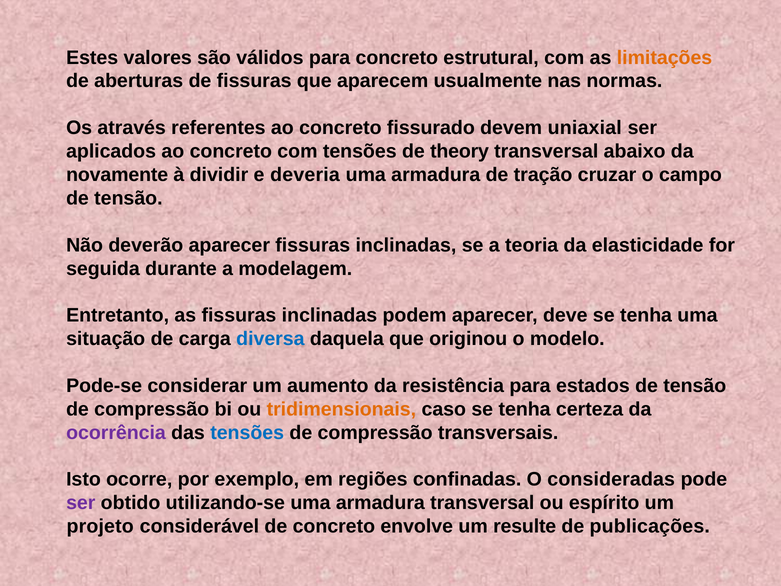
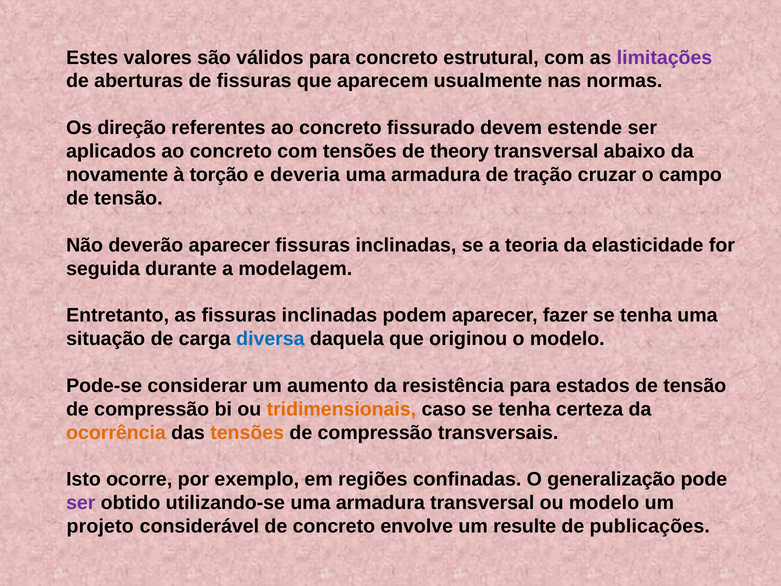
limitações colour: orange -> purple (665, 58)
através: através -> direção (132, 128)
uniaxial: uniaxial -> estende (585, 128)
dividir: dividir -> torção (219, 175)
deve: deve -> fazer (565, 315)
ocorrência colour: purple -> orange (116, 432)
tensões colour: blue -> orange (247, 432)
consideradas: consideradas -> generalização (611, 479)
ou espírito: espírito -> modelo (604, 503)
